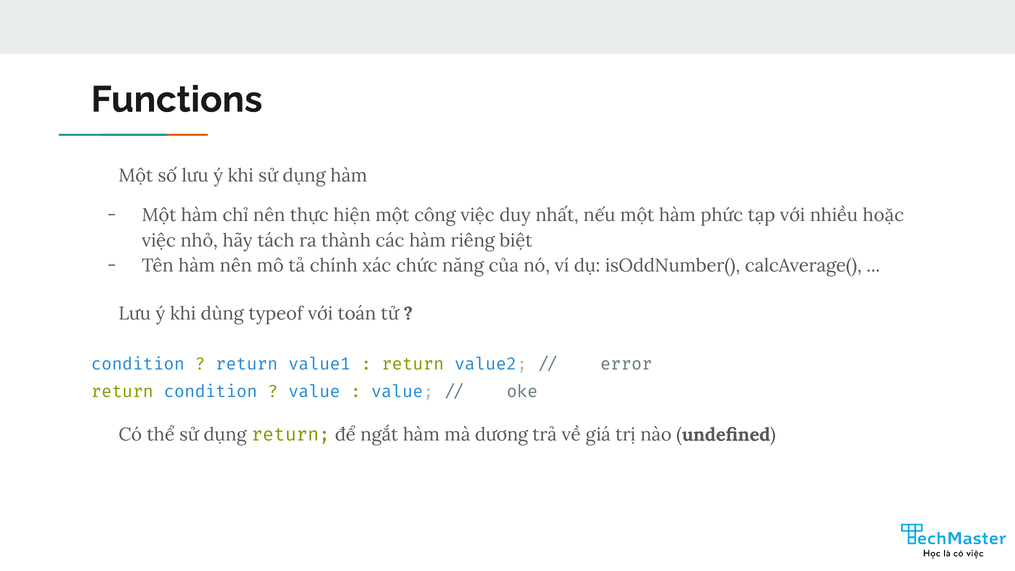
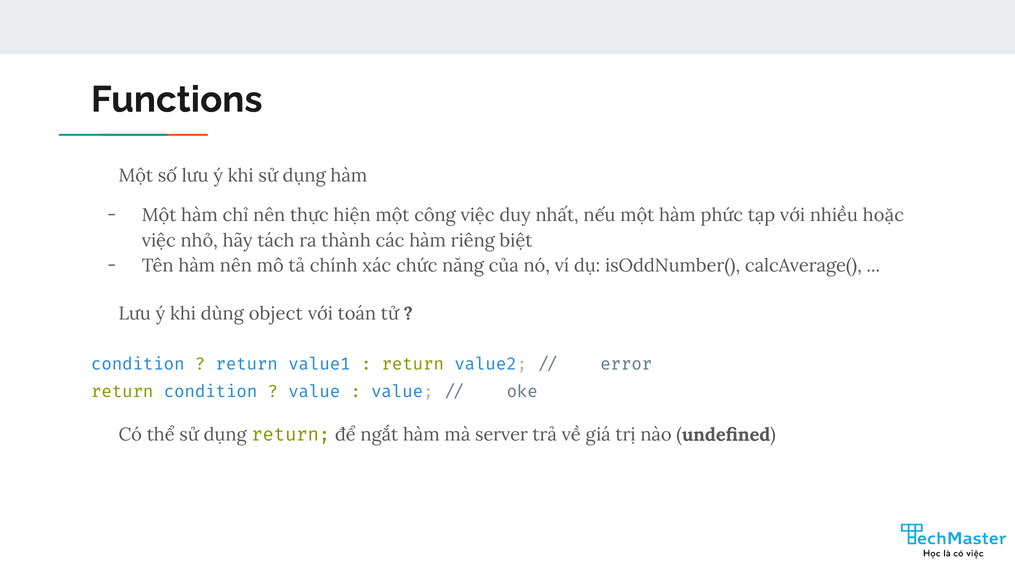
typeof: typeof -> object (276, 314)
dương: dương -> server (501, 435)
